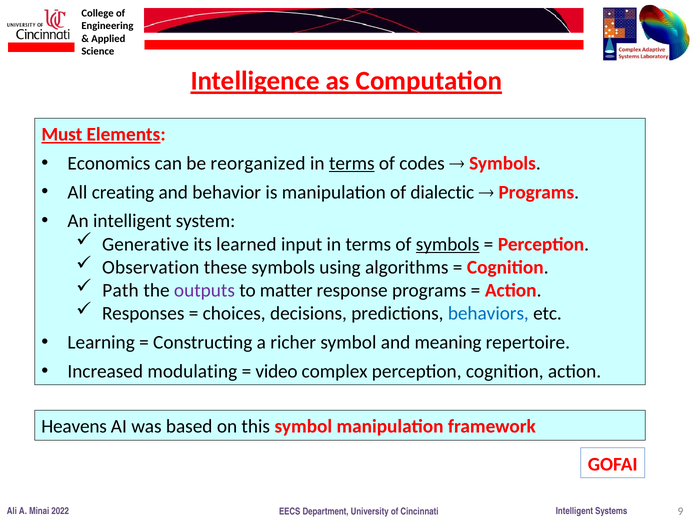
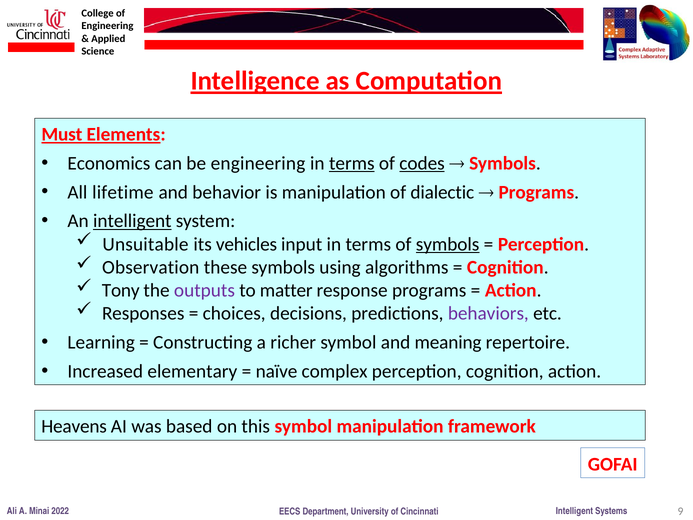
be reorganized: reorganized -> engineering (258, 163)
codes underline: none -> present (422, 163)
creating: creating -> lifetime (123, 192)
intelligent underline: none -> present (132, 221)
Generative: Generative -> Unsuitable (146, 244)
learned: learned -> vehicles (247, 244)
Path: Path -> Tony (121, 290)
behaviors colour: blue -> purple (488, 313)
modulating: modulating -> elementary (192, 371)
video: video -> naïve (277, 371)
